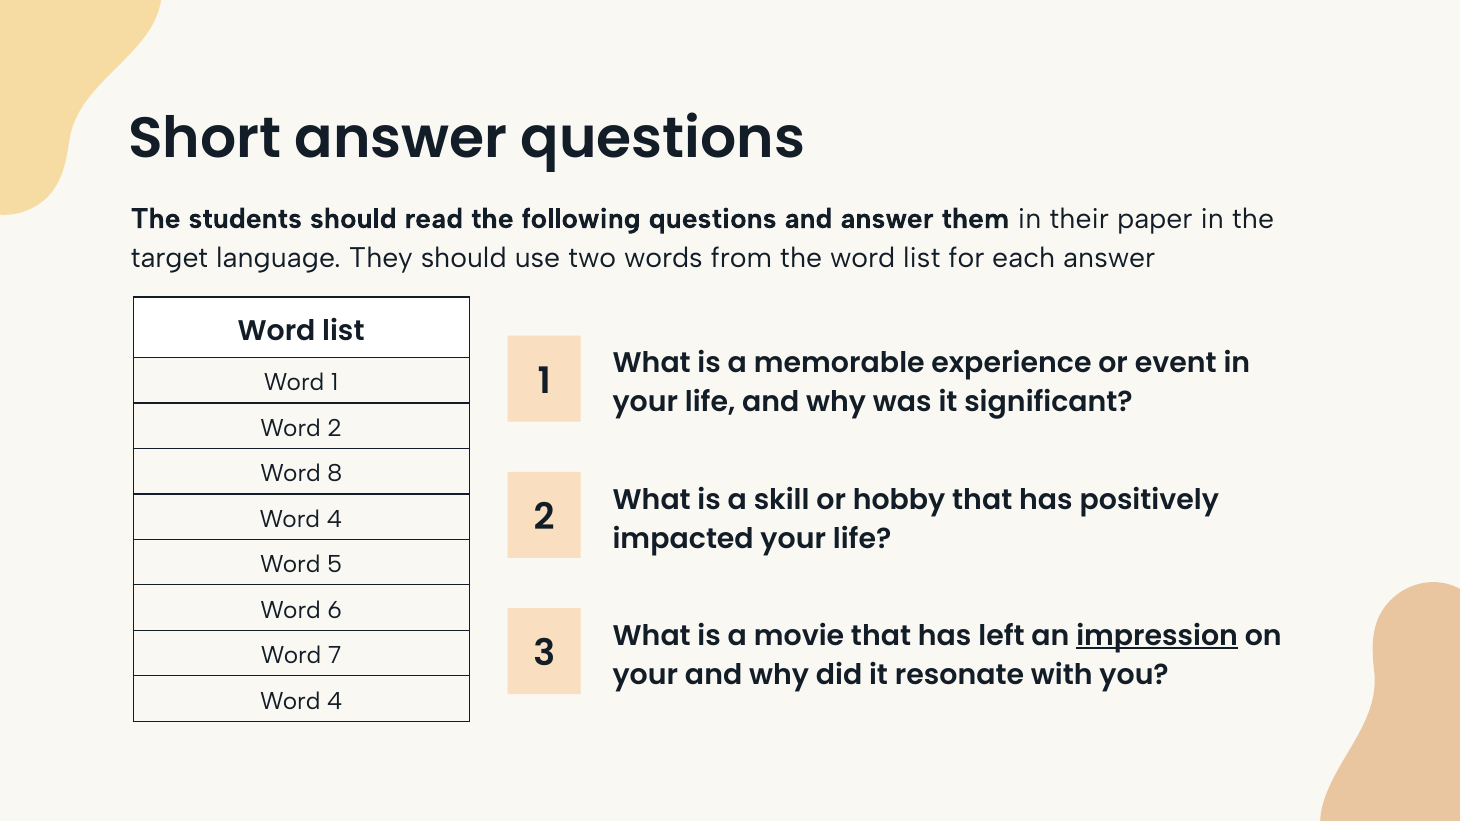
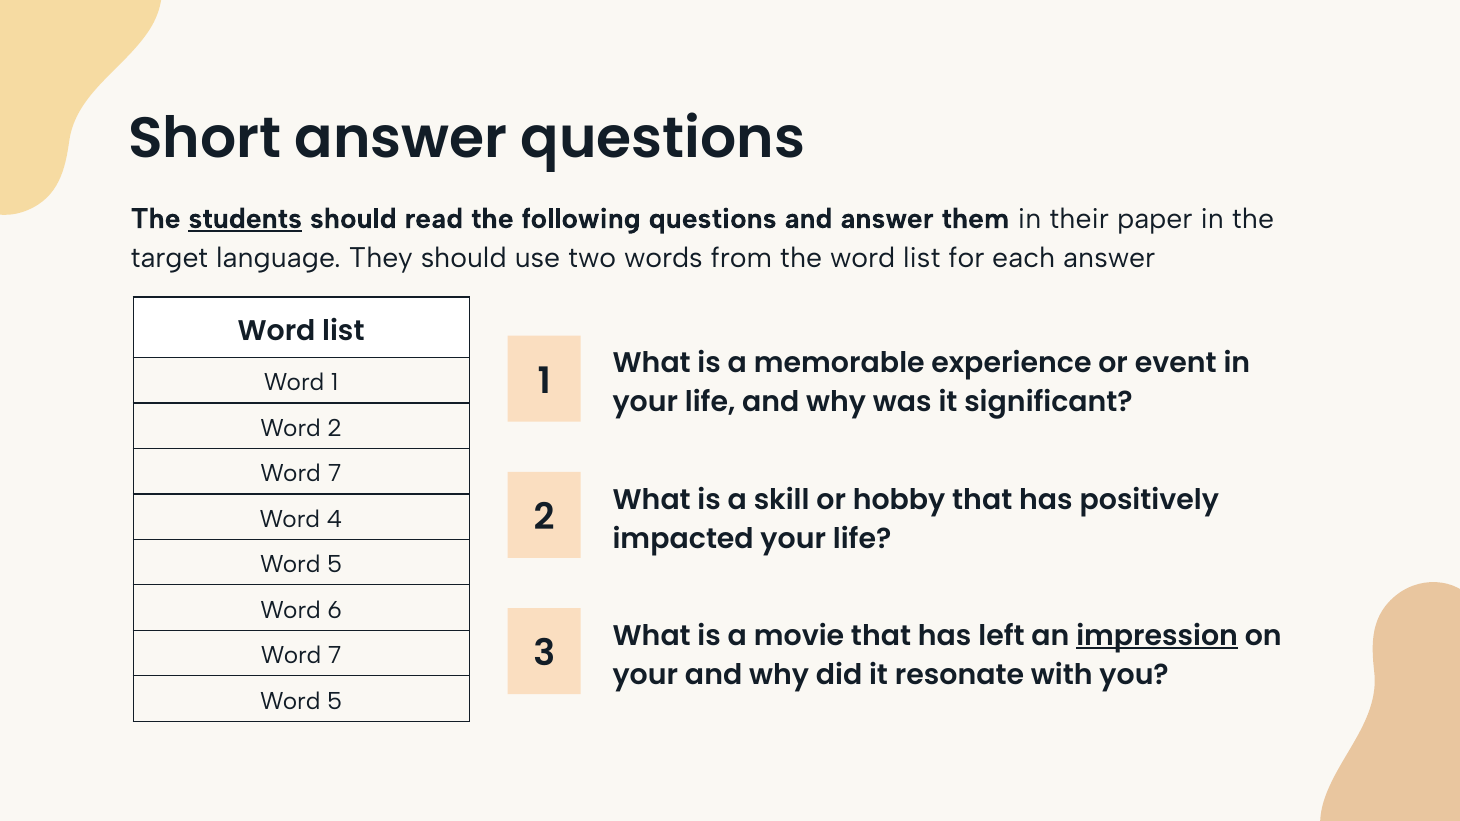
students underline: none -> present (245, 219)
8: 8 -> 7 (335, 474)
4: 4 -> 5 (335, 701)
